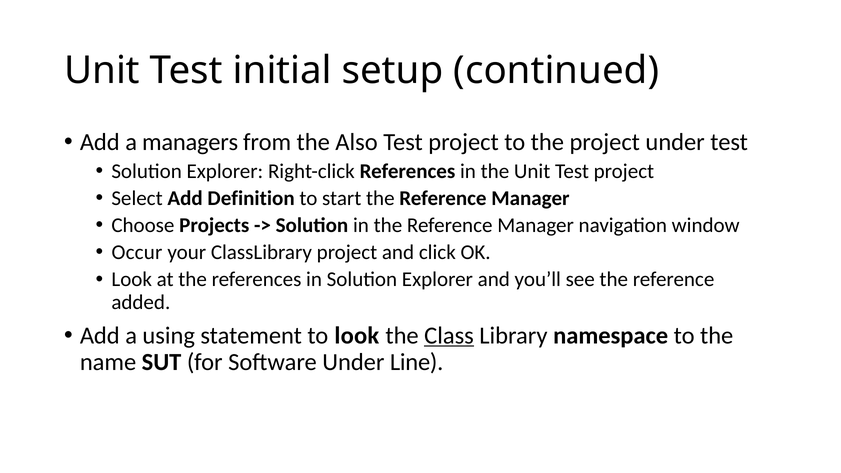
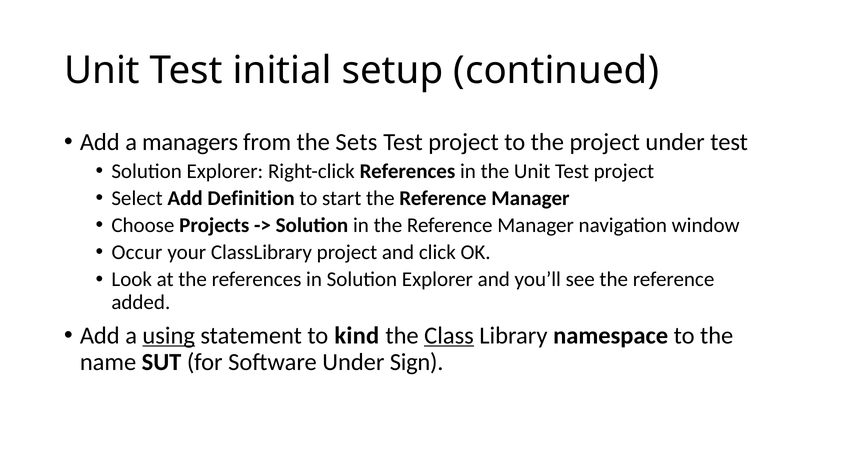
Also: Also -> Sets (356, 142)
using underline: none -> present (169, 335)
to look: look -> kind (357, 335)
Line: Line -> Sign (417, 362)
